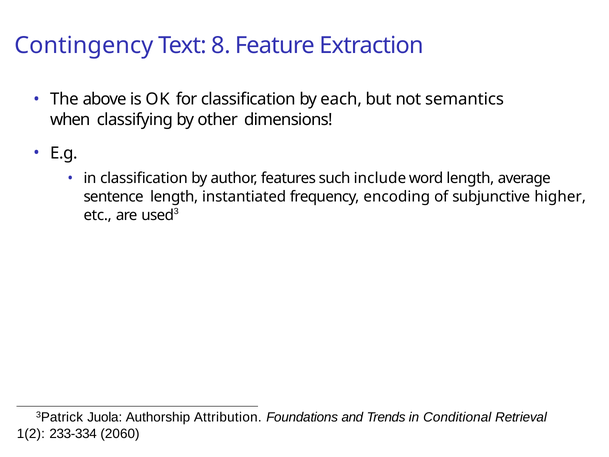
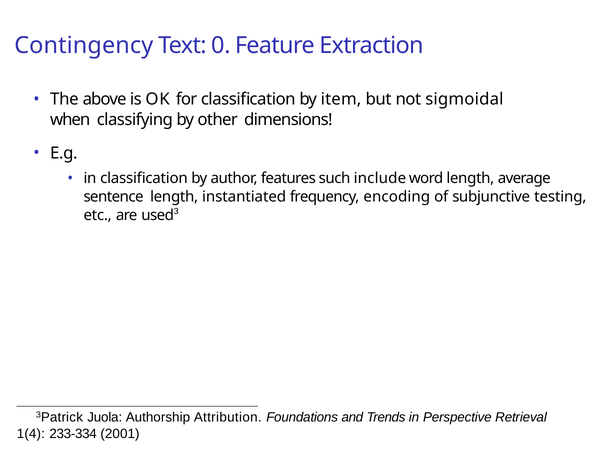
8: 8 -> 0 (221, 45)
each: each -> item (341, 99)
semantics: semantics -> sigmoidal (464, 99)
higher: higher -> testing (560, 197)
Conditional: Conditional -> Perspective (457, 417)
1(2: 1(2 -> 1(4 (31, 434)
2060: 2060 -> 2001 (120, 434)
